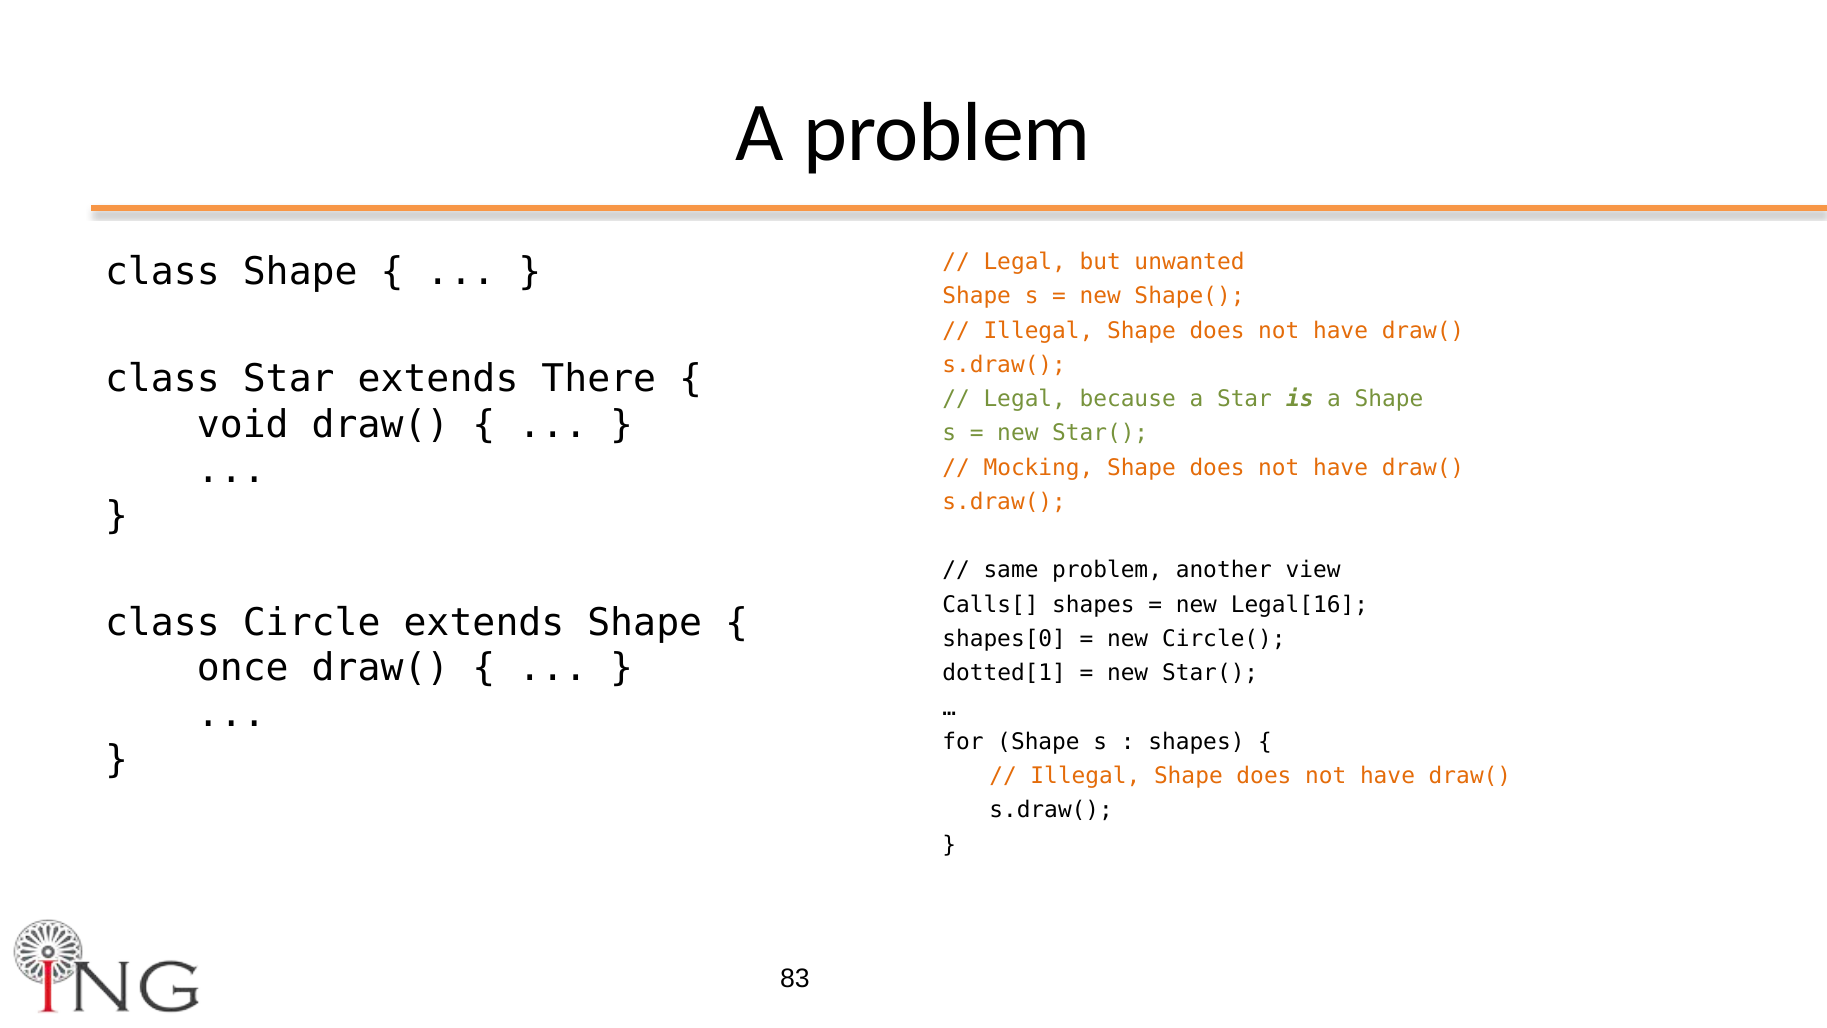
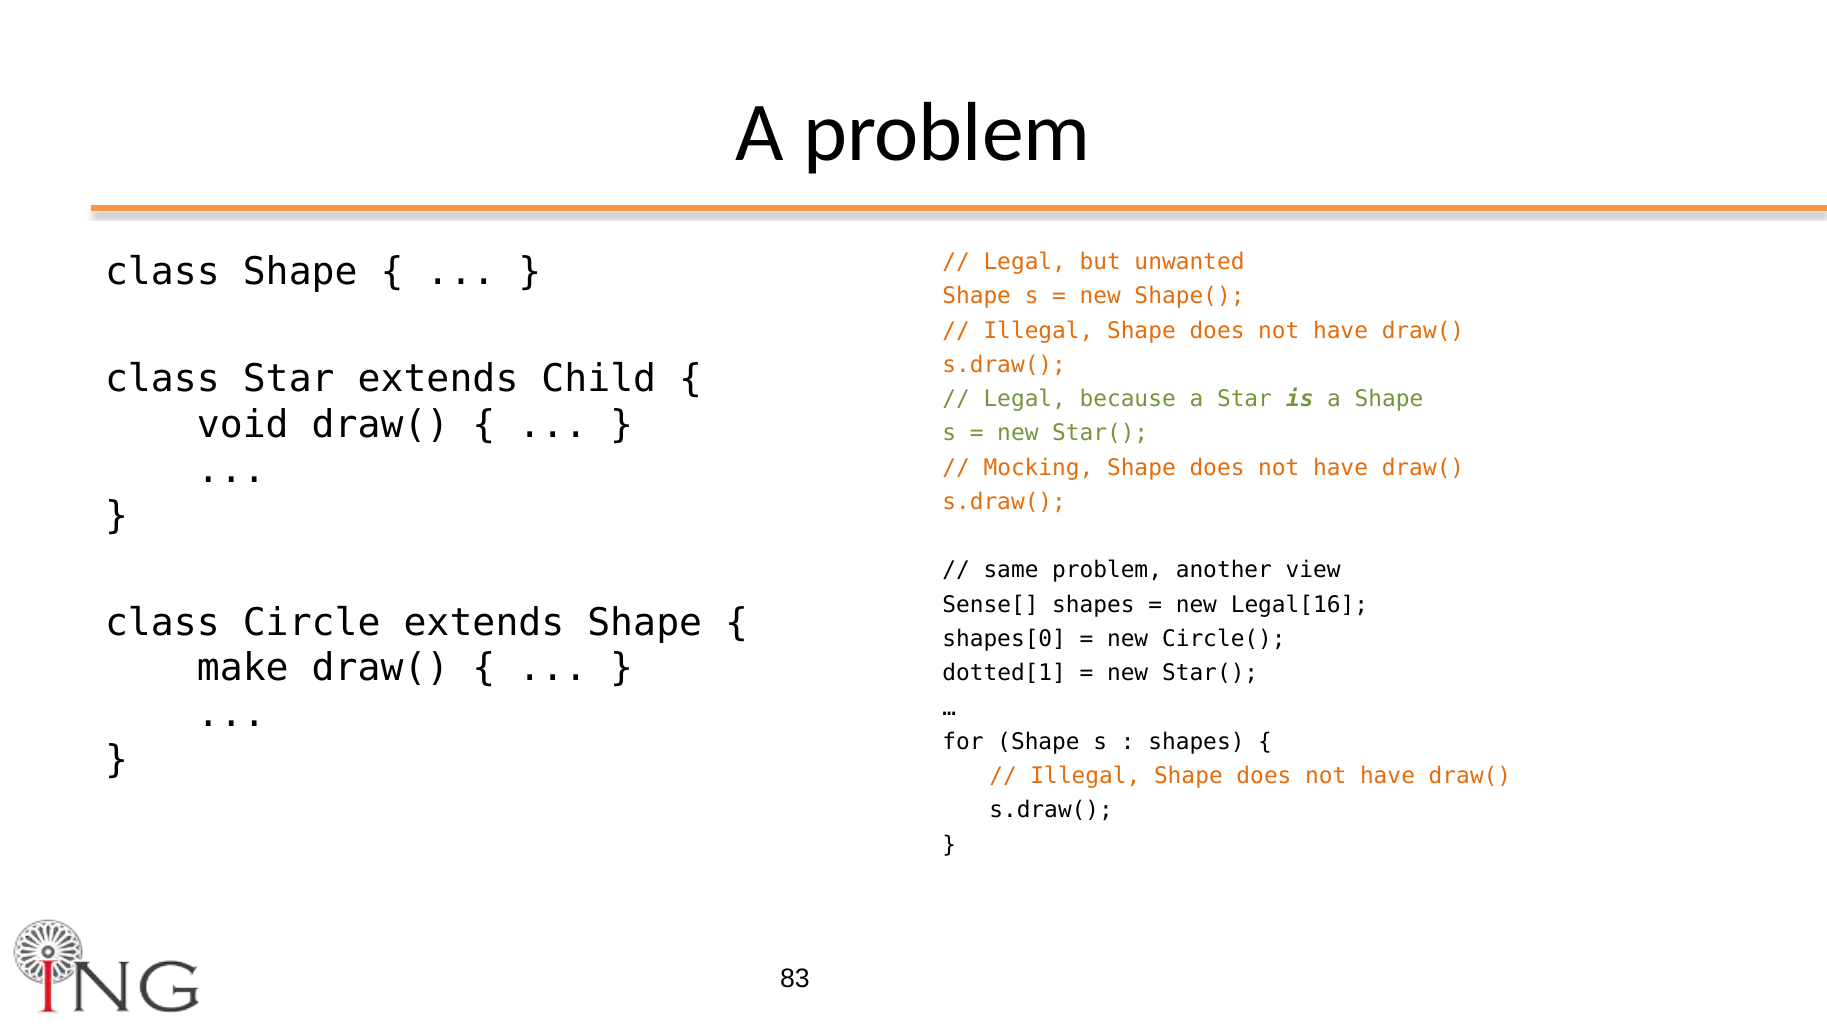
There: There -> Child (599, 379)
Calls[: Calls[ -> Sense[ (990, 604)
once: once -> make (243, 668)
